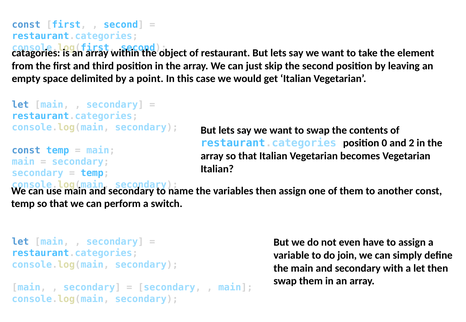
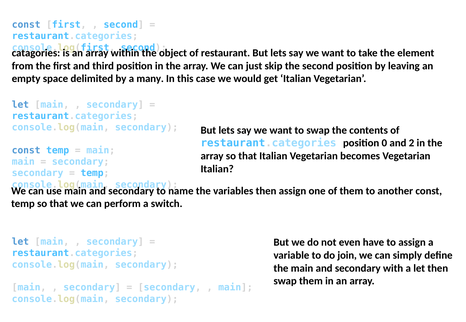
point: point -> many (150, 79)
